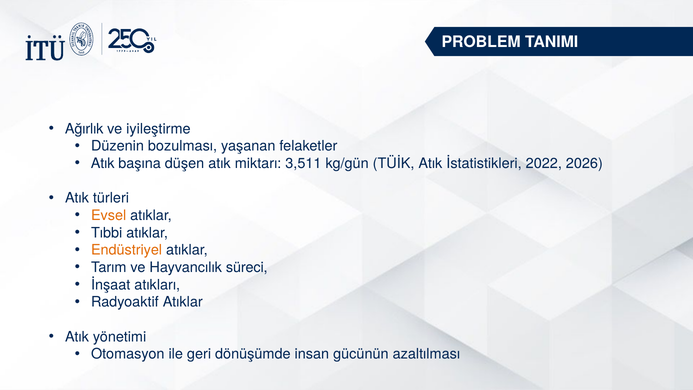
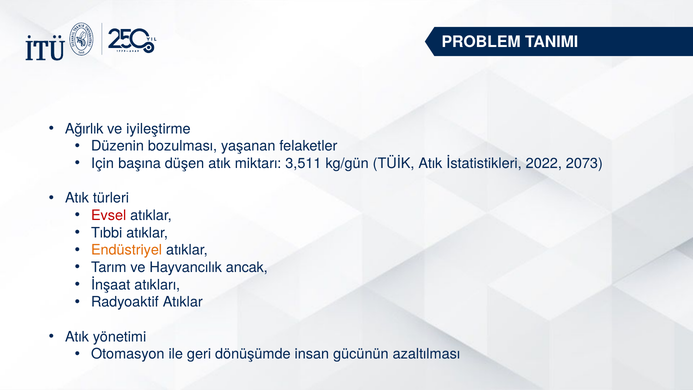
Atık: Atık -> Için (103, 163)
2026: 2026 -> 2073 (584, 163)
Evsel colour: orange -> red (109, 215)
süreci: süreci -> ancak (247, 267)
